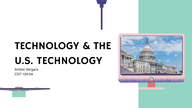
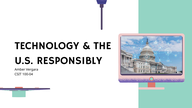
U.S TECHNOLOGY: TECHNOLOGY -> RESPONSIBLY (70, 61)
